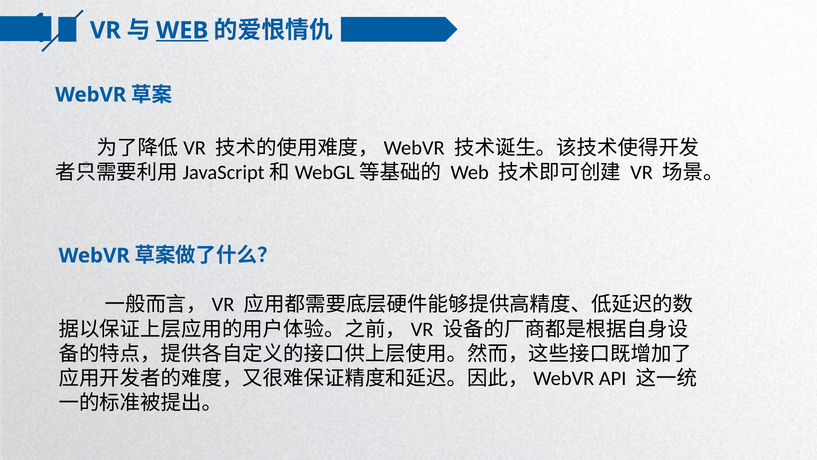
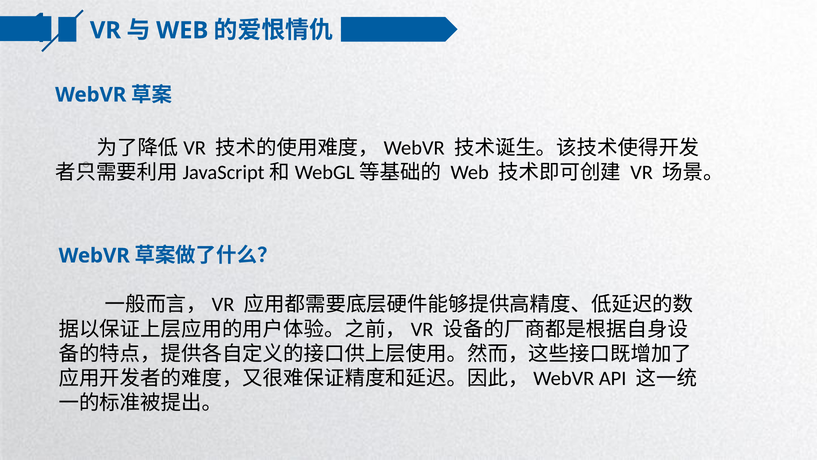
WEB underline: present -> none (182, 30)
